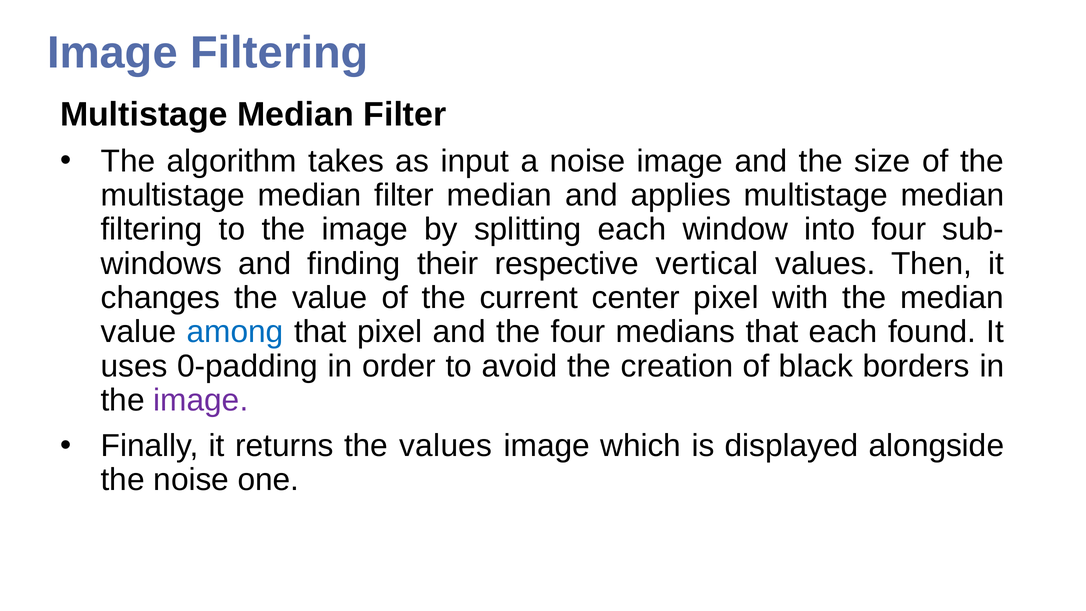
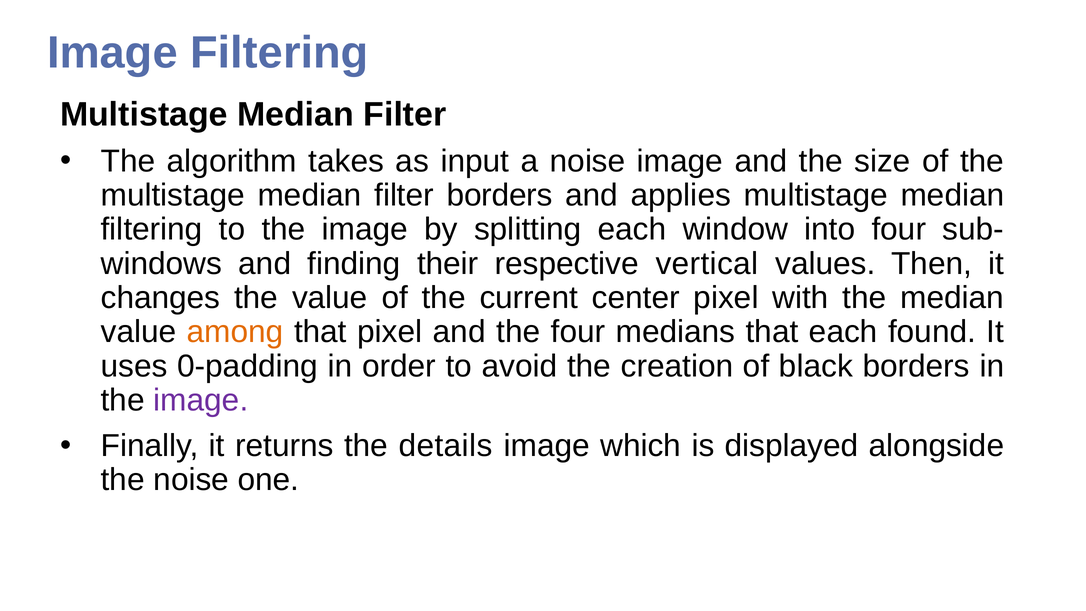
filter median: median -> borders (500, 195)
among colour: blue -> orange (235, 332)
the values: values -> details (446, 446)
